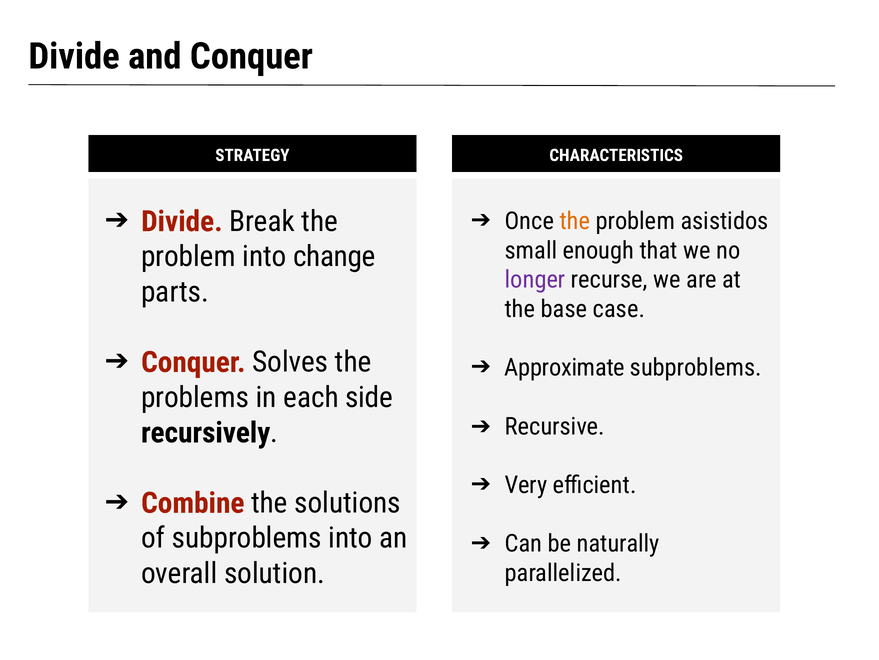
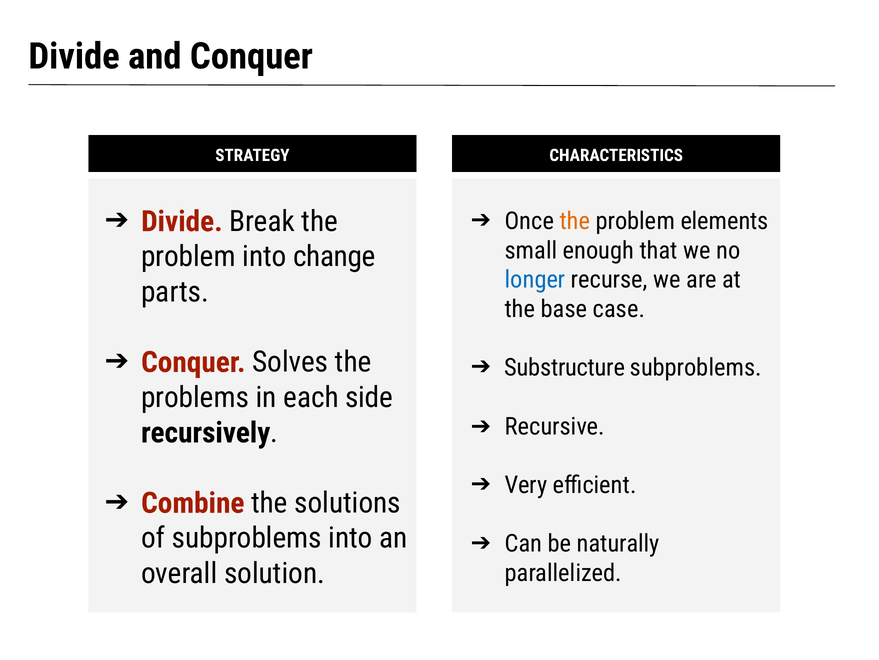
asistidos: asistidos -> elements (725, 221)
longer colour: purple -> blue (535, 279)
Approximate: Approximate -> Substructure (565, 367)
